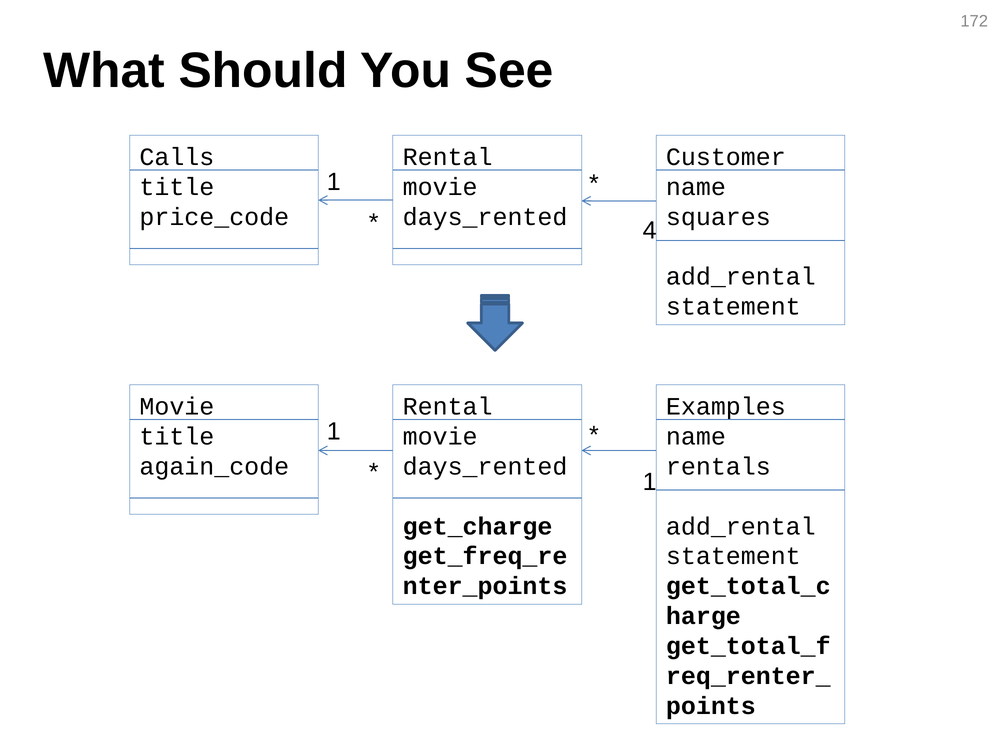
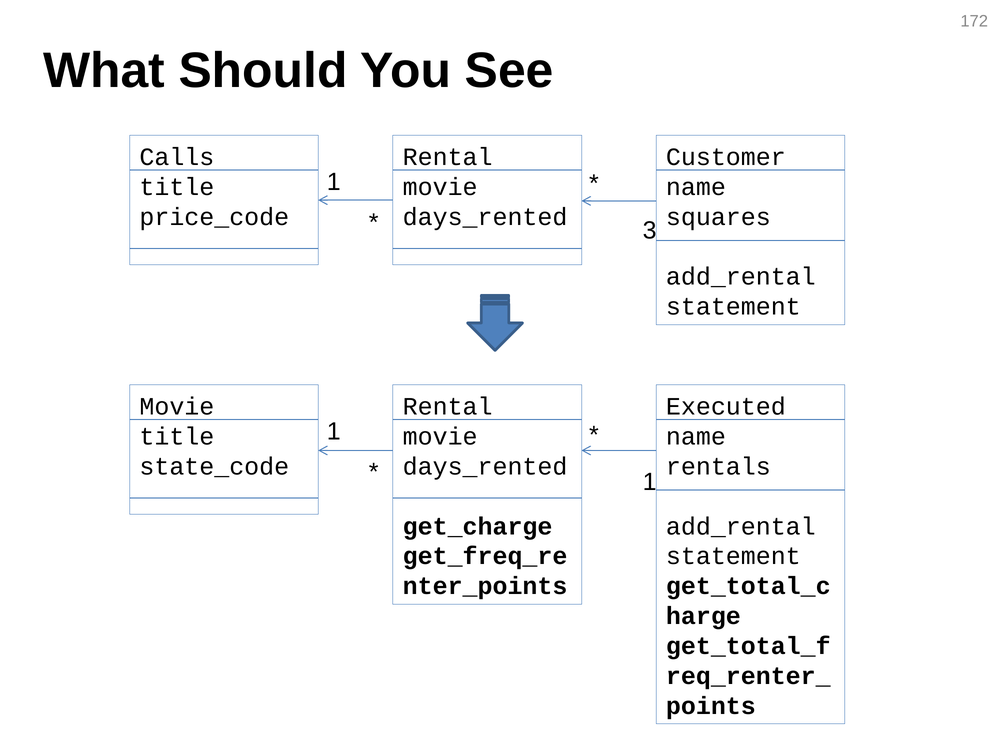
4: 4 -> 3 (650, 231)
Examples: Examples -> Executed (726, 407)
again_code: again_code -> state_code (214, 467)
